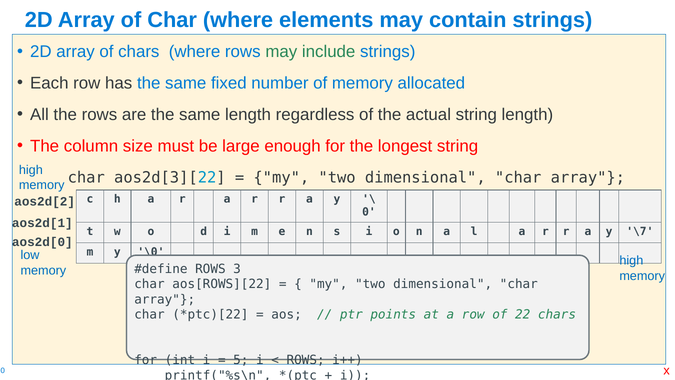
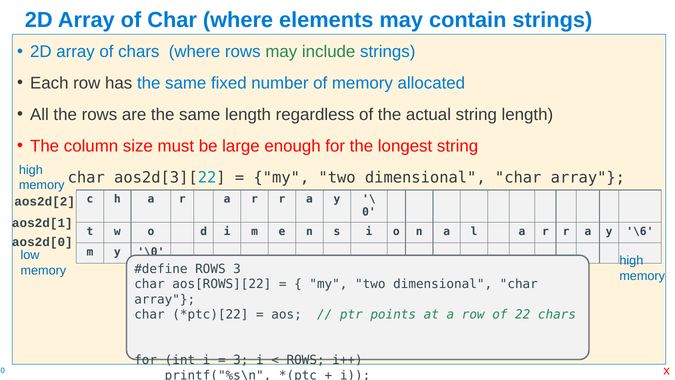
\7: \7 -> \6 (640, 231)
5: 5 -> 3 (241, 360)
